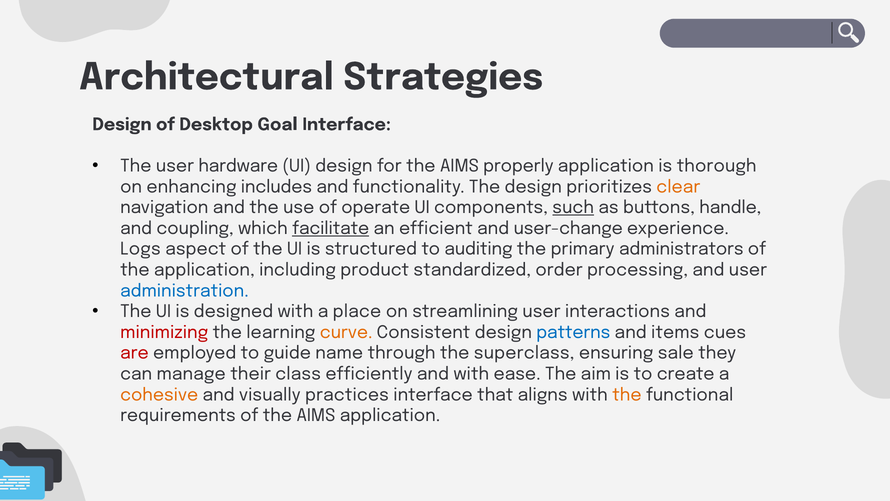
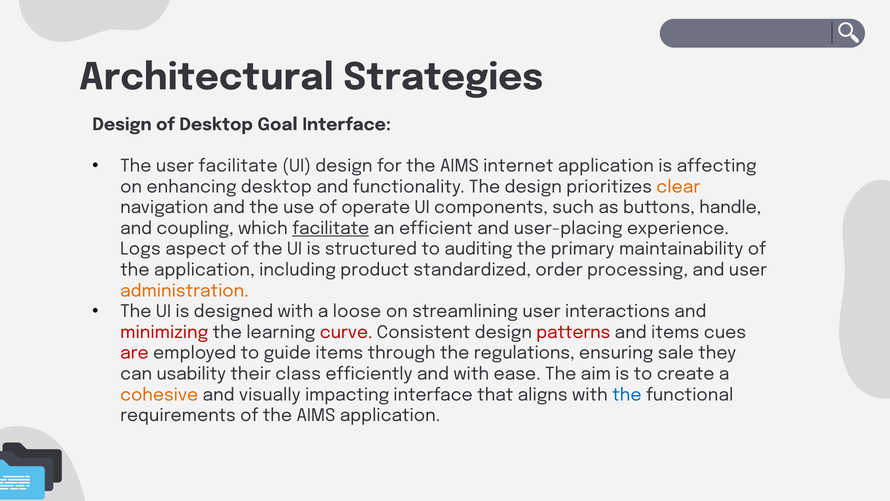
user hardware: hardware -> facilitate (238, 166)
properly: properly -> internet (518, 166)
thorough: thorough -> affecting (717, 166)
enhancing includes: includes -> desktop (276, 187)
such underline: present -> none (573, 208)
user-change: user-change -> user-placing (568, 228)
administrators: administrators -> maintainability (681, 249)
administration colour: blue -> orange (184, 291)
place: place -> loose (357, 311)
curve colour: orange -> red (346, 332)
patterns colour: blue -> red (573, 332)
guide name: name -> items (339, 353)
superclass: superclass -> regulations (524, 353)
manage: manage -> usability (191, 374)
practices: practices -> impacting (347, 395)
the colour: orange -> blue (627, 395)
